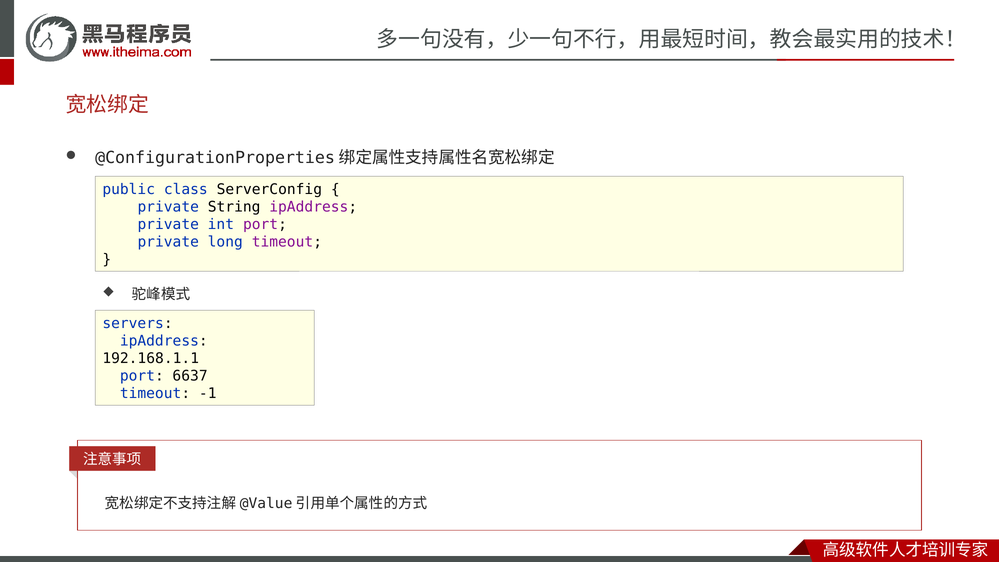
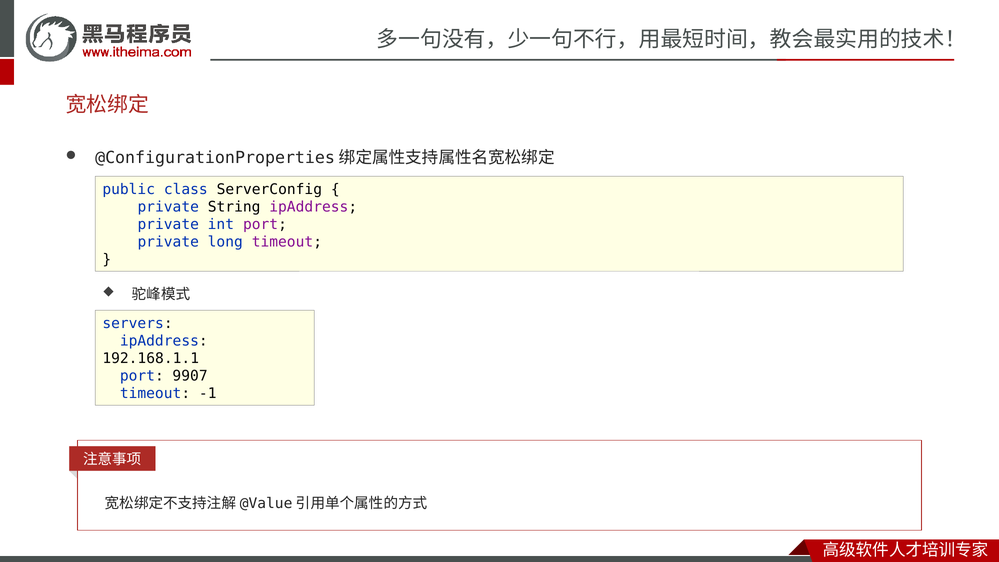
6637: 6637 -> 9907 (190, 376)
